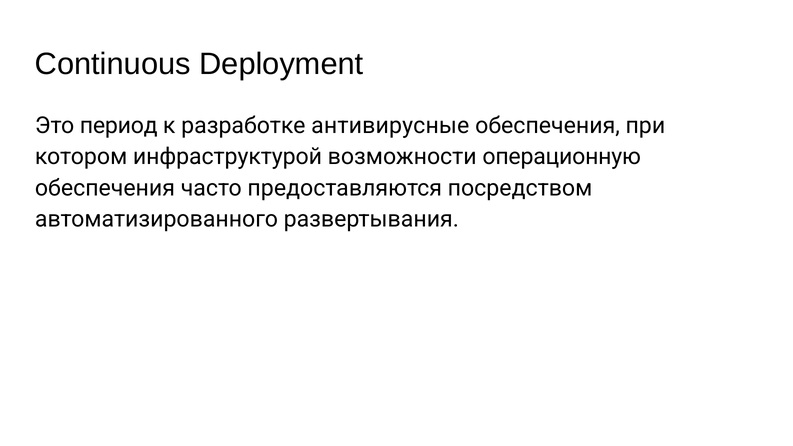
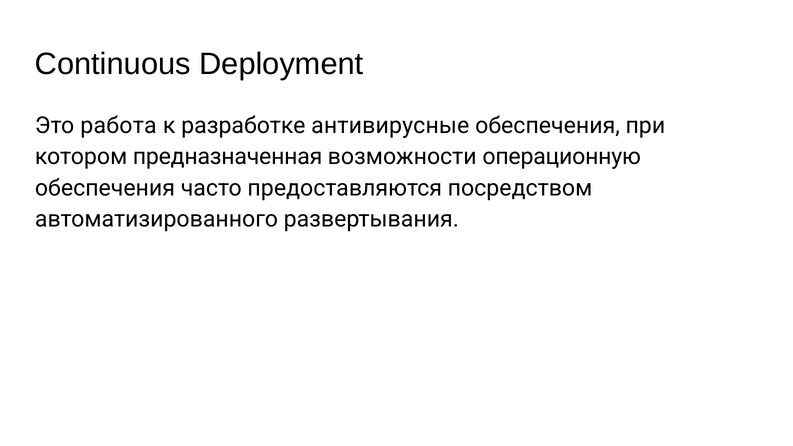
период: период -> работа (118, 126)
инфраструктурой: инфраструктурой -> предназначенная (228, 157)
